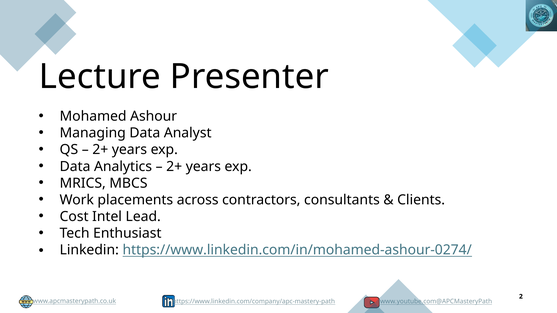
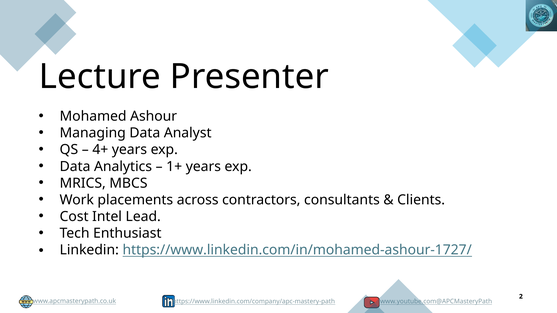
2+: 2+ -> 4+ (100, 150)
2+: 2+ -> 1+ (174, 167)
https://www.linkedin.com/in/mohamed-ashour-0274/: https://www.linkedin.com/in/mohamed-ashour-0274/ -> https://www.linkedin.com/in/mohamed-ashour-1727/ (297, 250)
